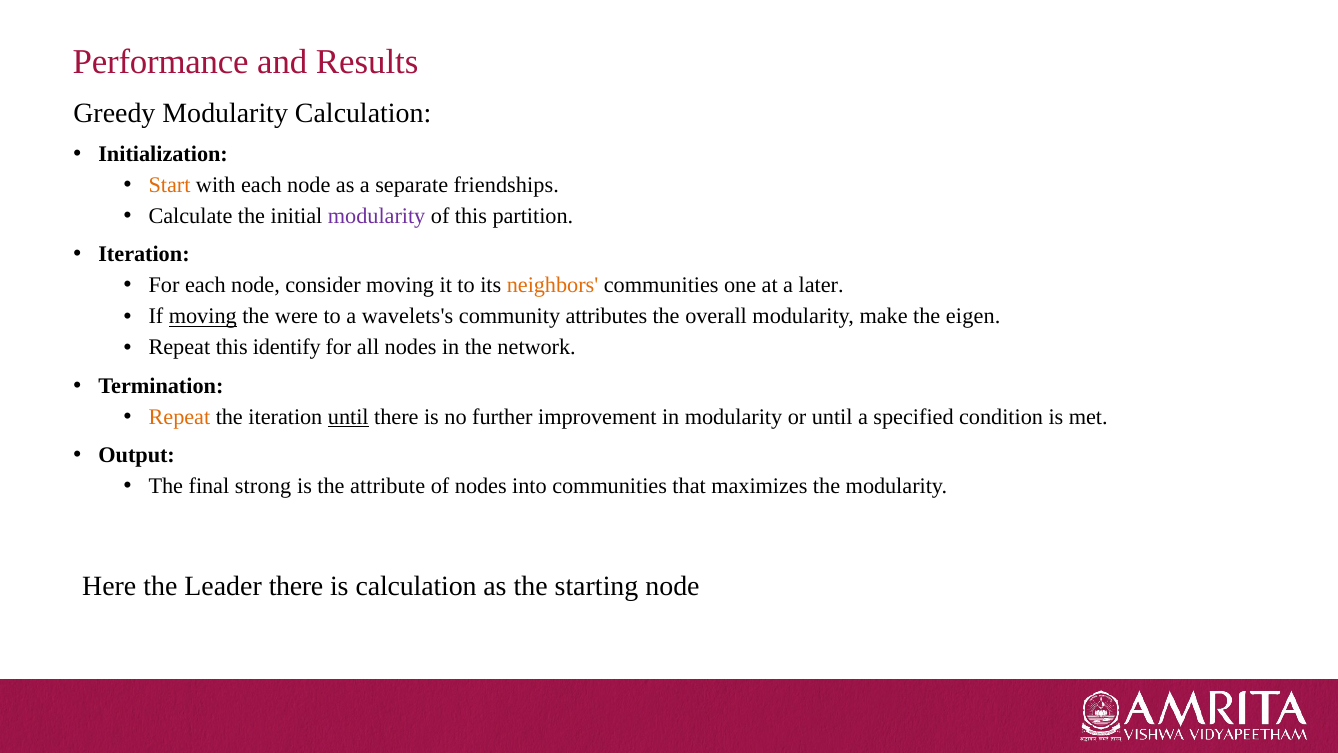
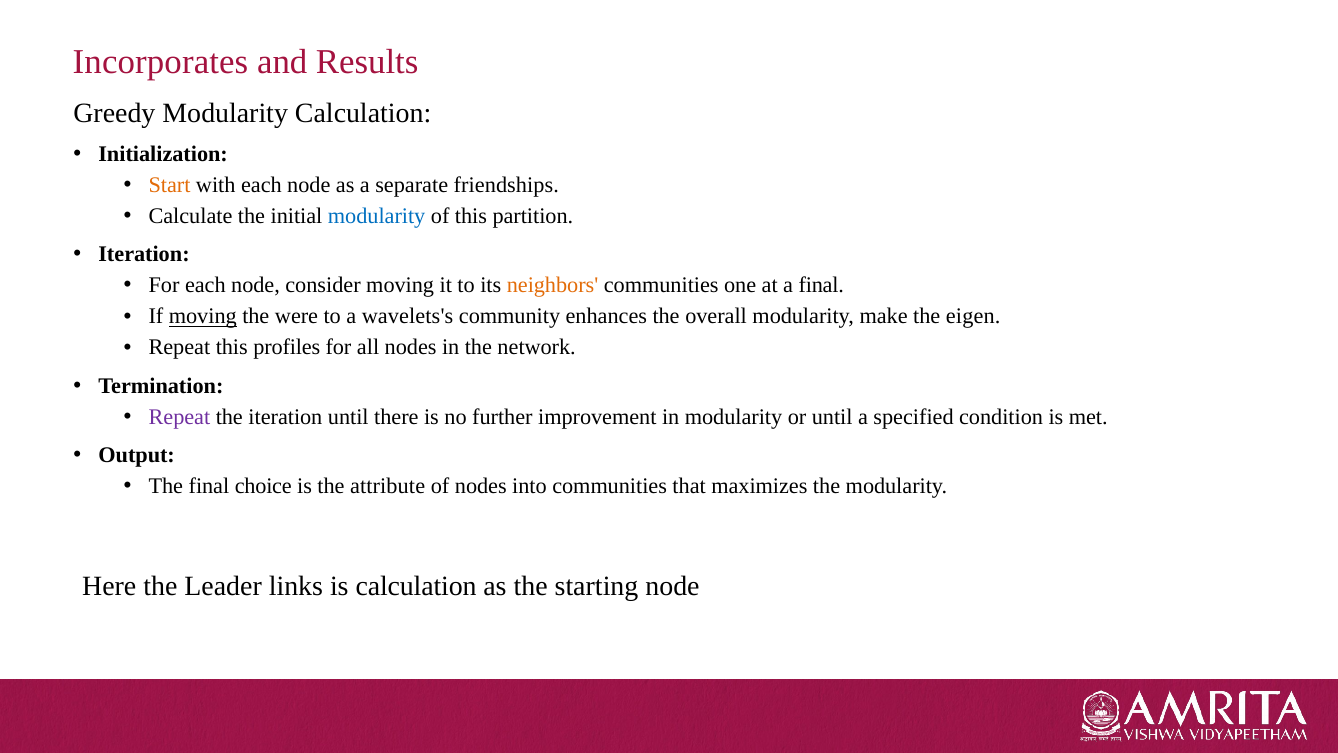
Performance: Performance -> Incorporates (161, 62)
modularity colour: purple -> blue (377, 216)
a later: later -> final (821, 285)
attributes: attributes -> enhances (606, 316)
identify: identify -> profiles (287, 347)
Repeat colour: orange -> purple (179, 416)
until underline: present -> none (348, 416)
strong: strong -> choice (263, 486)
Leader there: there -> links (296, 586)
